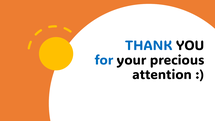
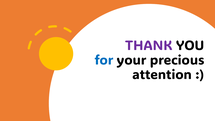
THANK colour: blue -> purple (149, 46)
